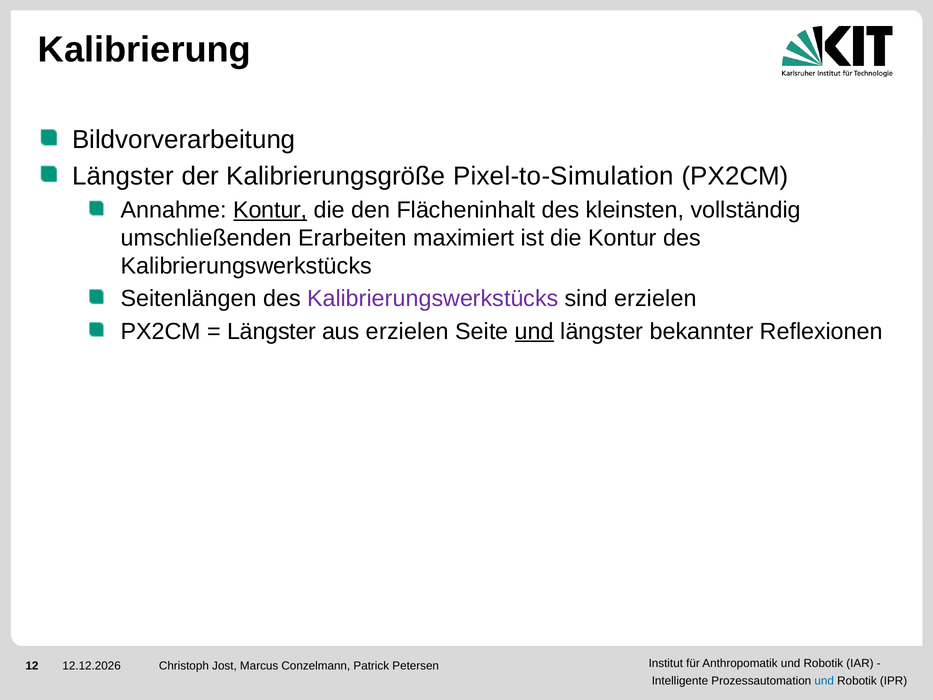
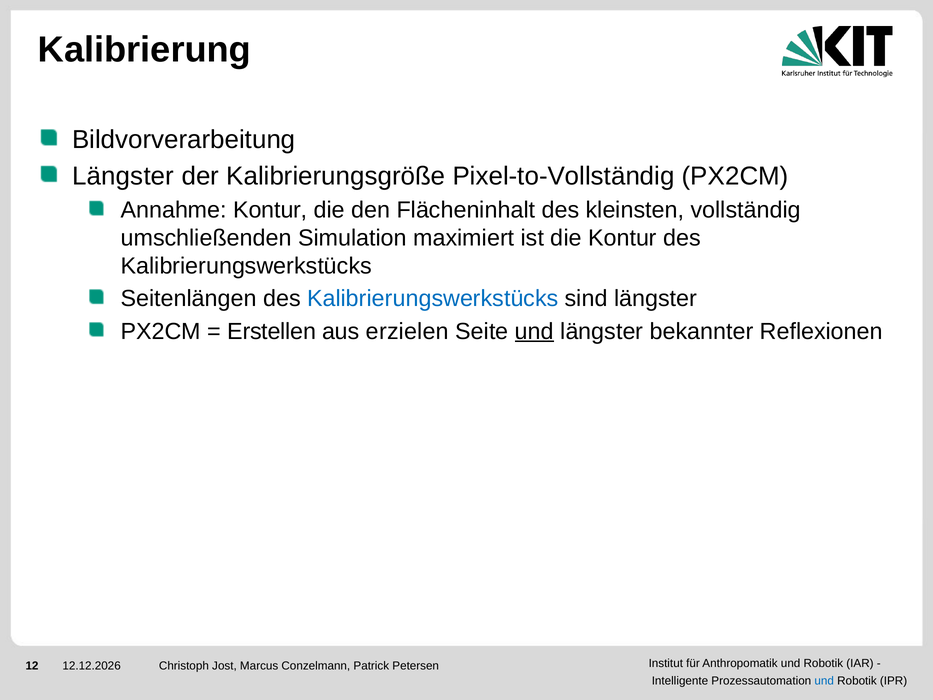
Pixel-to-Simulation: Pixel-to-Simulation -> Pixel-to-Vollständig (564, 176)
Kontur underline: present -> none (270, 210)
Erarbeiten: Erarbeiten -> Simulation (352, 238)
Kalibrierungswerkstücks colour: purple -> blue (433, 299)
sind erzielen: erzielen -> längster (656, 299)
Längster: Längster -> Erstellen (272, 331)
